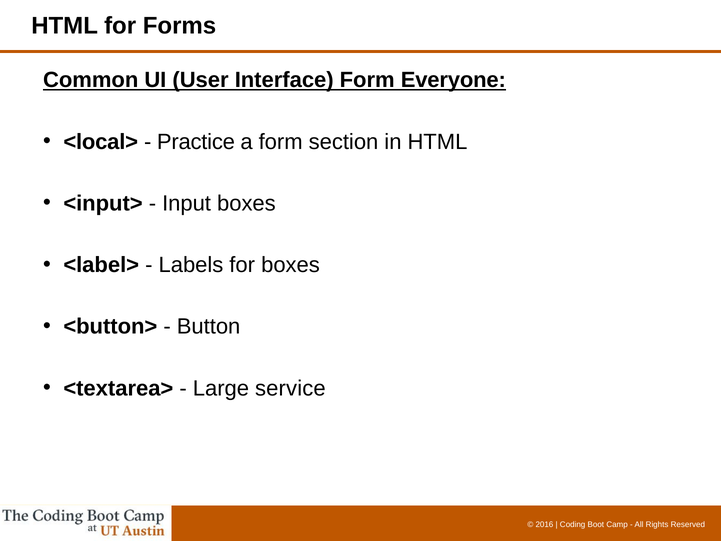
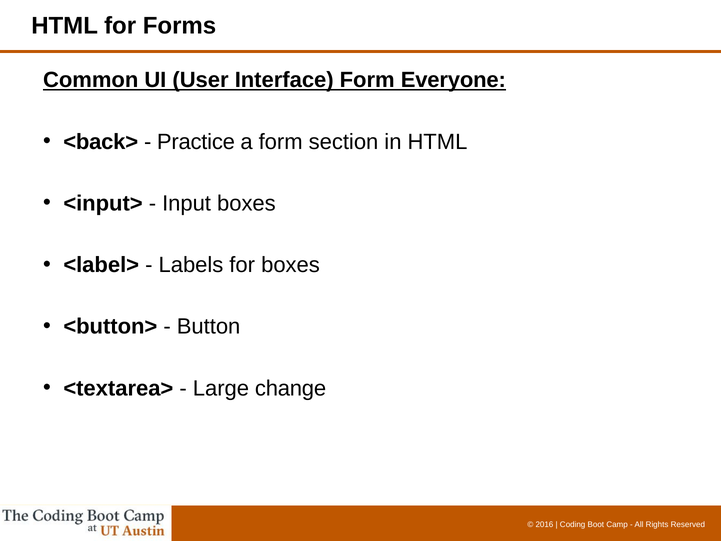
<local>: <local> -> <back> (101, 142)
service: service -> change (291, 388)
